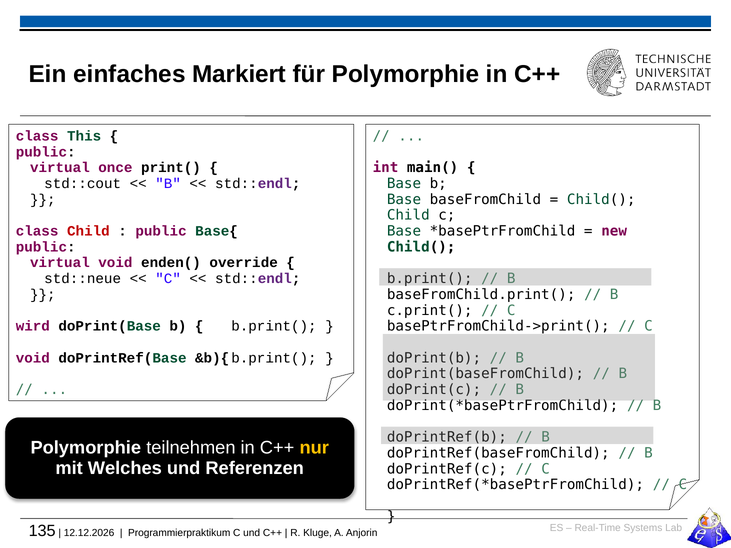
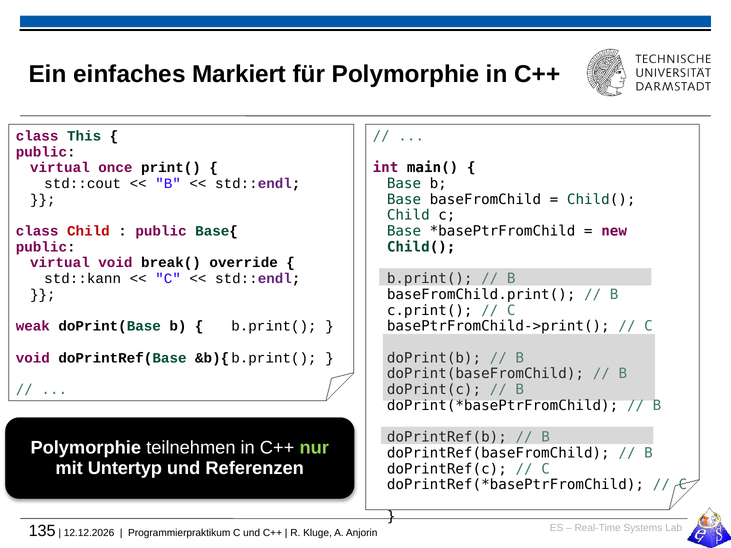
enden(: enden( -> break( (171, 263)
std::neue: std::neue -> std::kann (83, 279)
wird: wird -> weak (33, 326)
nur colour: yellow -> light green (314, 448)
Welches: Welches -> Untertyp (125, 469)
